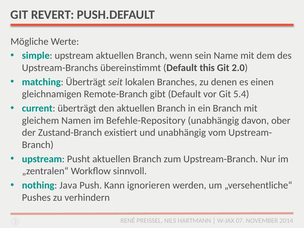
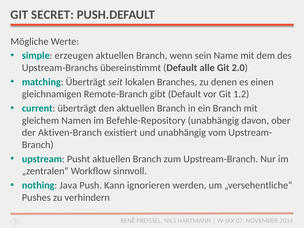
REVERT: REVERT -> SECRET (53, 15)
simple upstream: upstream -> erzeugen (74, 56)
this: this -> alle (207, 68)
5.4: 5.4 -> 1.2 (241, 94)
Zustand-Branch: Zustand-Branch -> Aktiven-Branch (70, 133)
